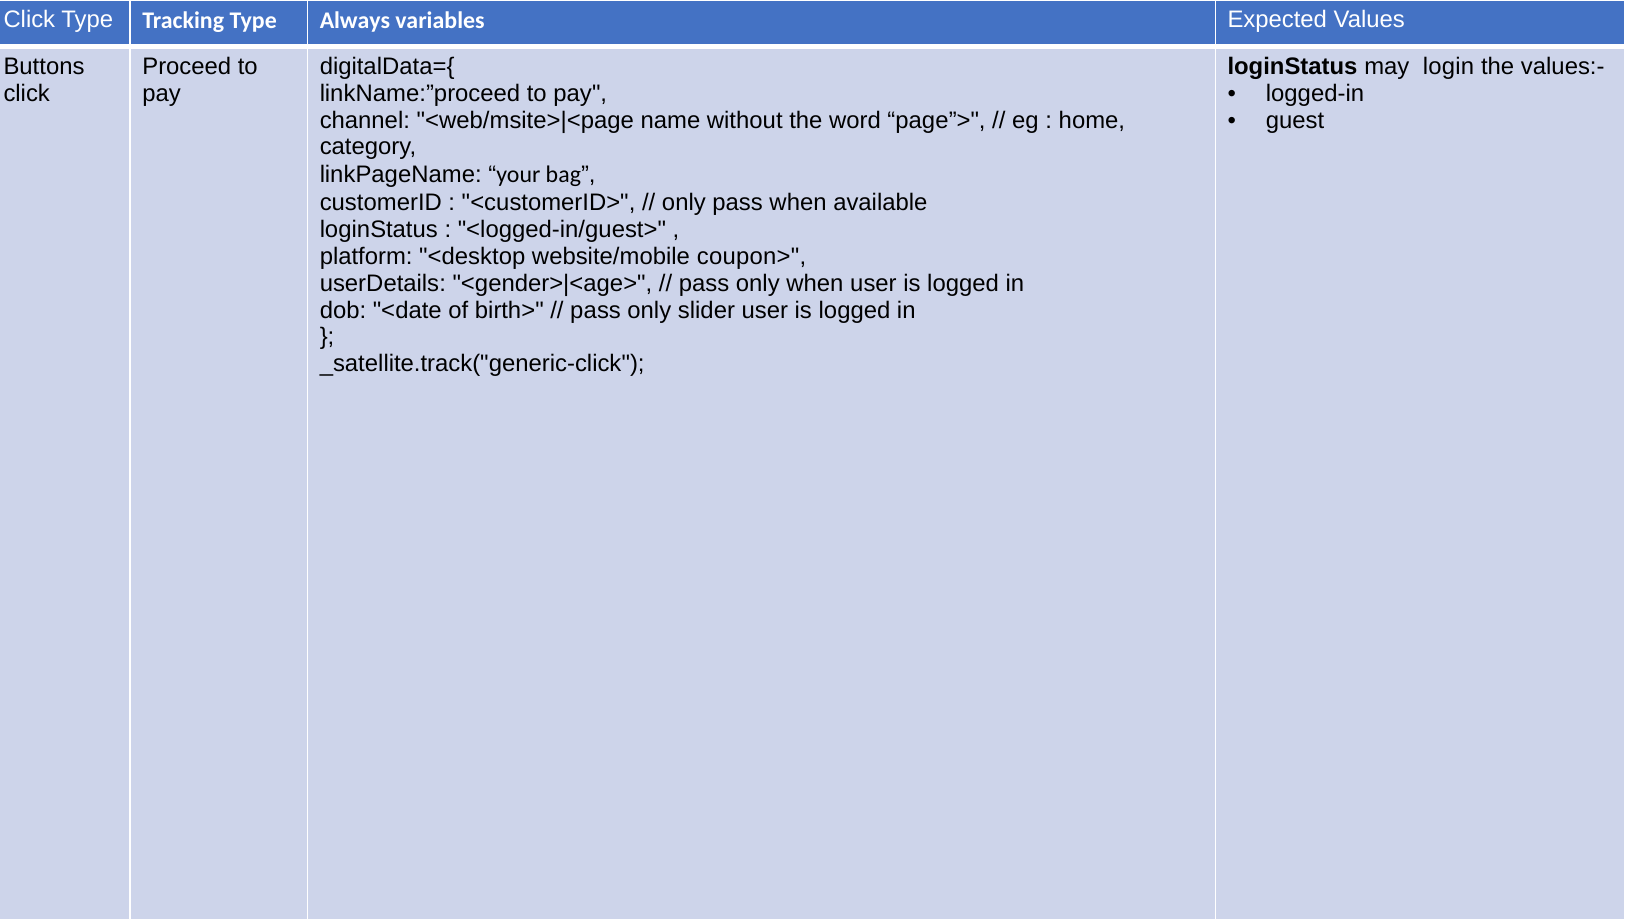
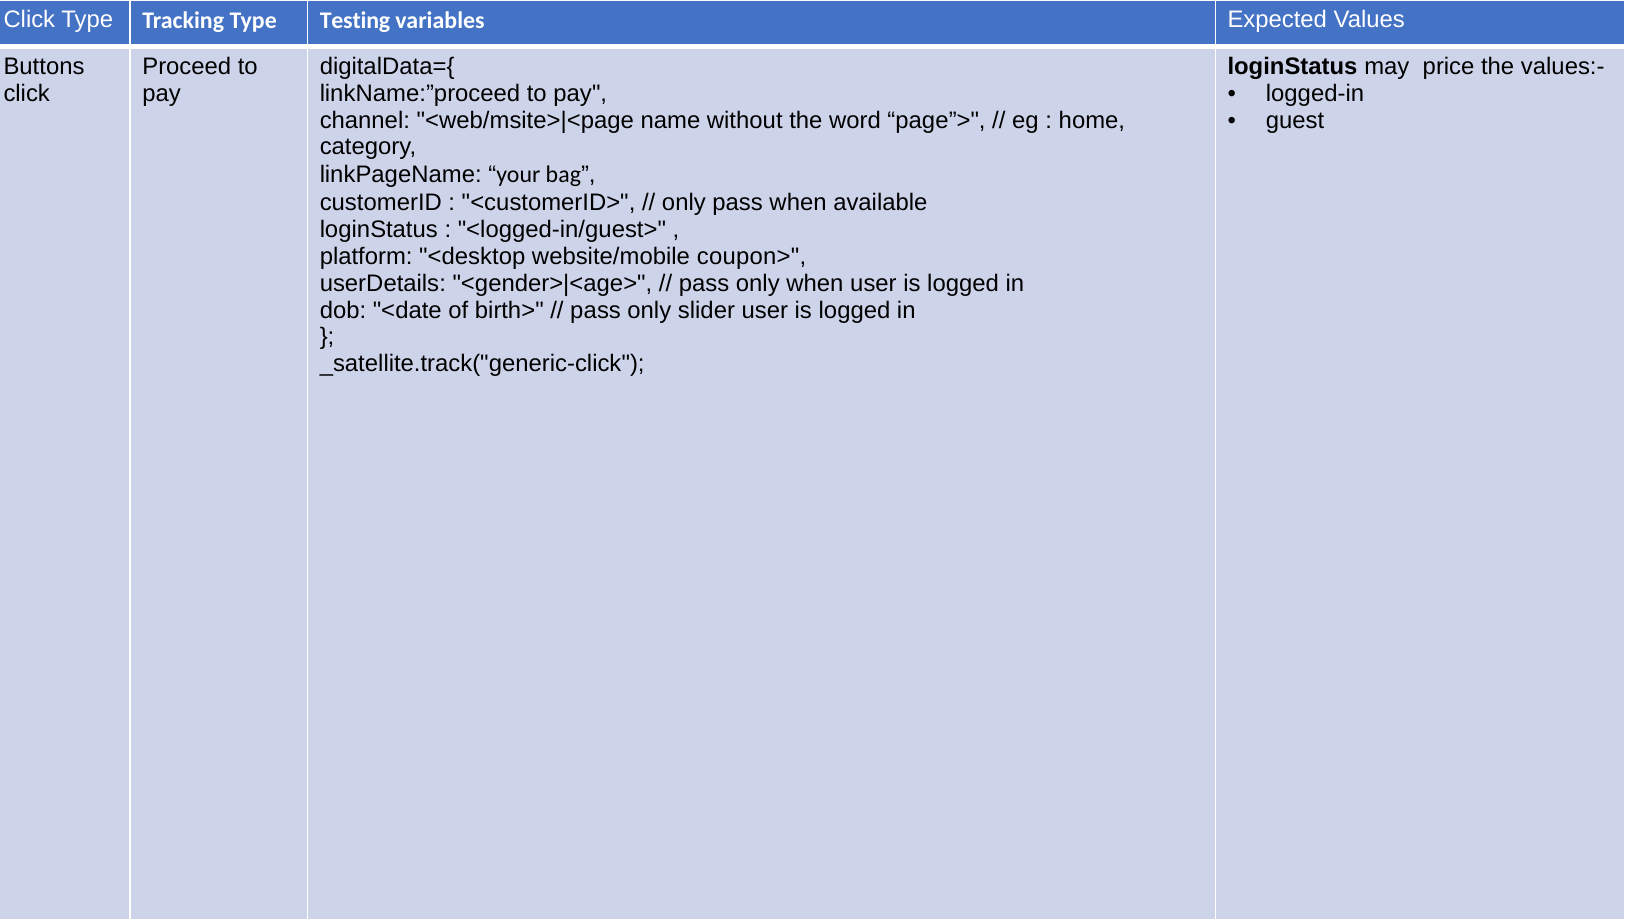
Always: Always -> Testing (355, 21)
login: login -> price (1449, 67)
